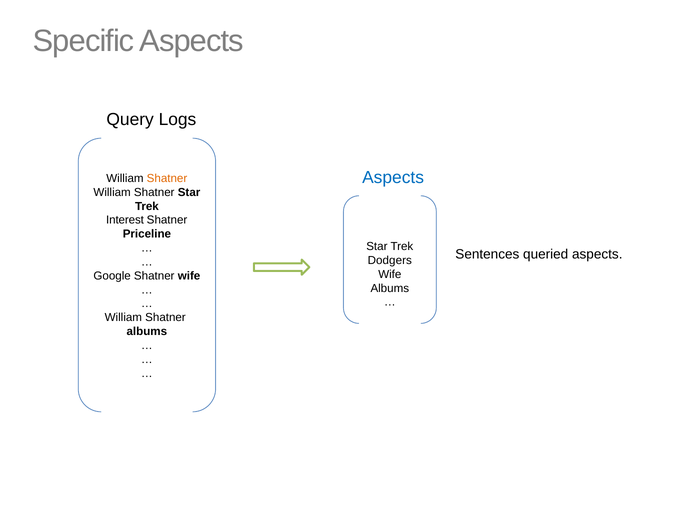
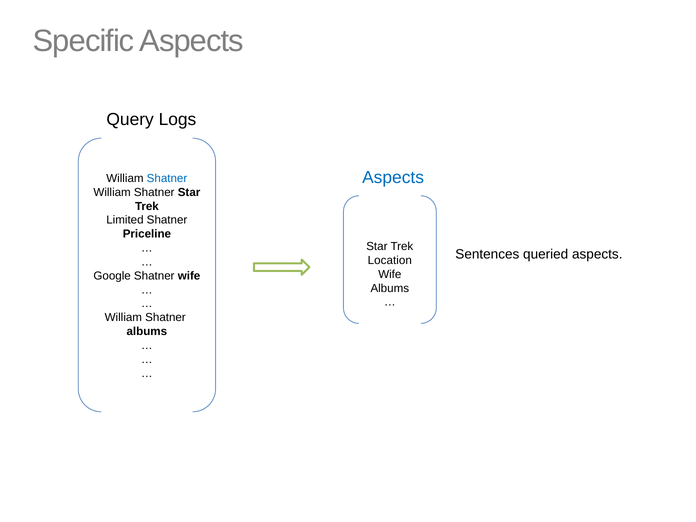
Shatner colour: orange -> blue (167, 178)
Interest: Interest -> Limited (125, 220)
Dodgers: Dodgers -> Location (390, 260)
